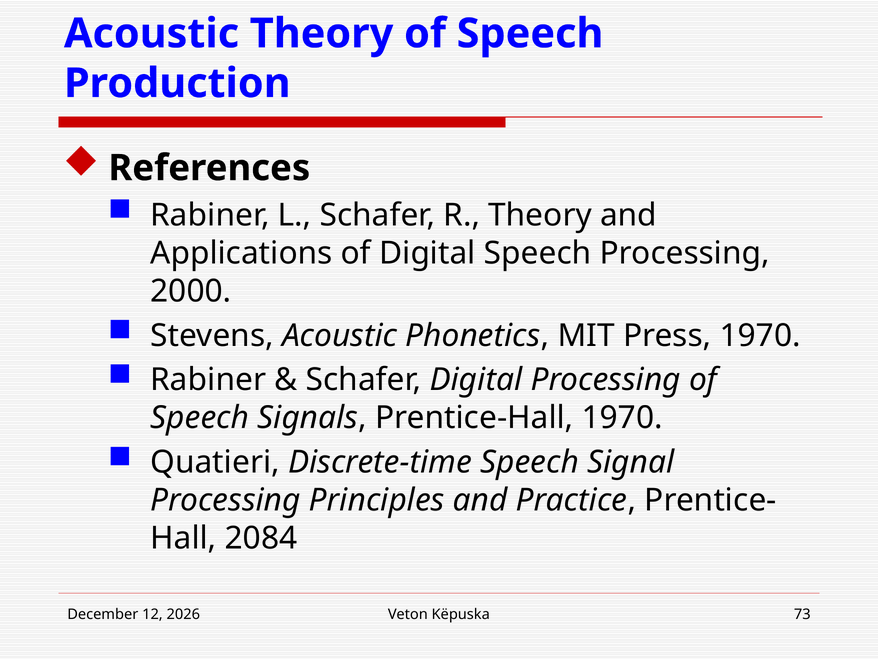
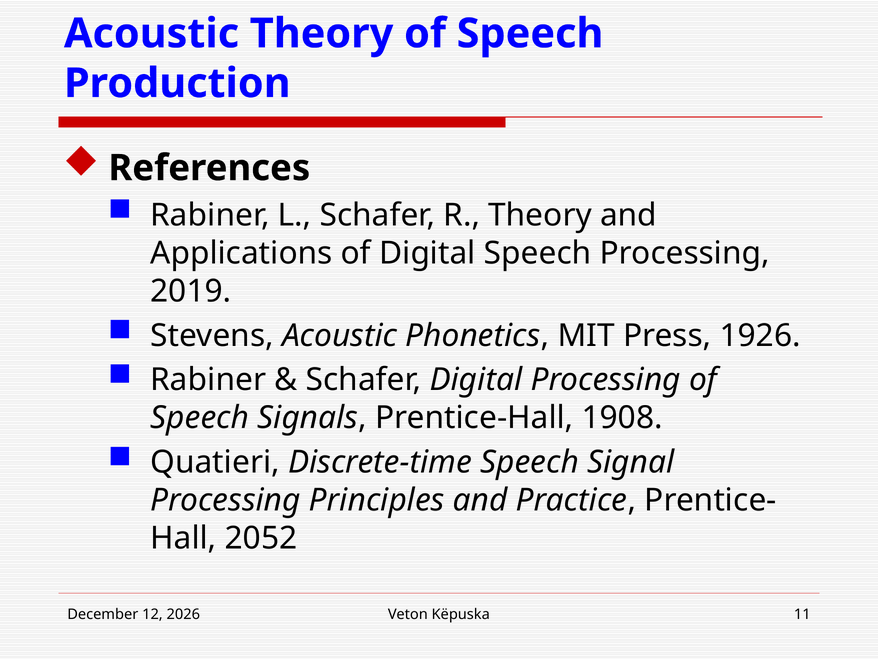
2000: 2000 -> 2019 (191, 291)
Press 1970: 1970 -> 1926 (760, 335)
Prentice-Hall 1970: 1970 -> 1908 (622, 418)
2084: 2084 -> 2052 (261, 538)
73: 73 -> 11 (802, 614)
